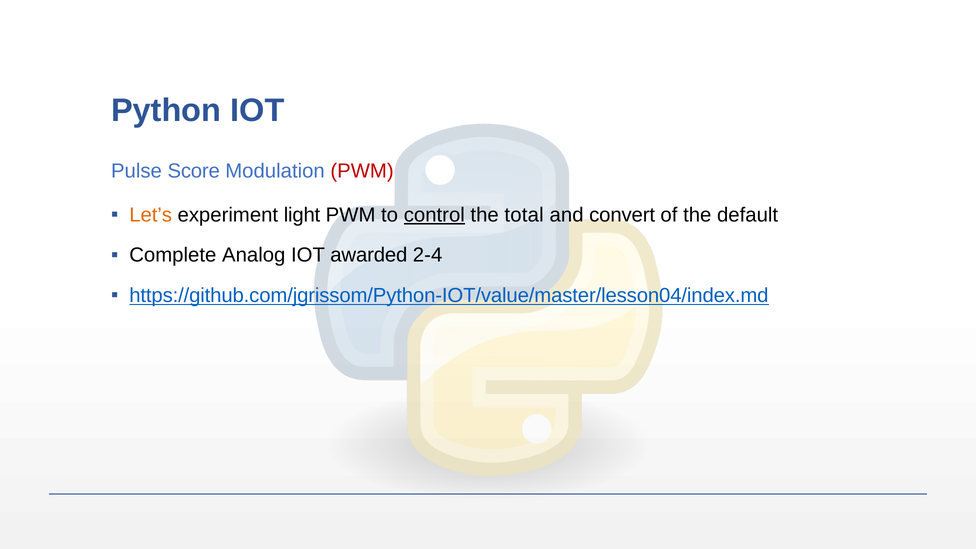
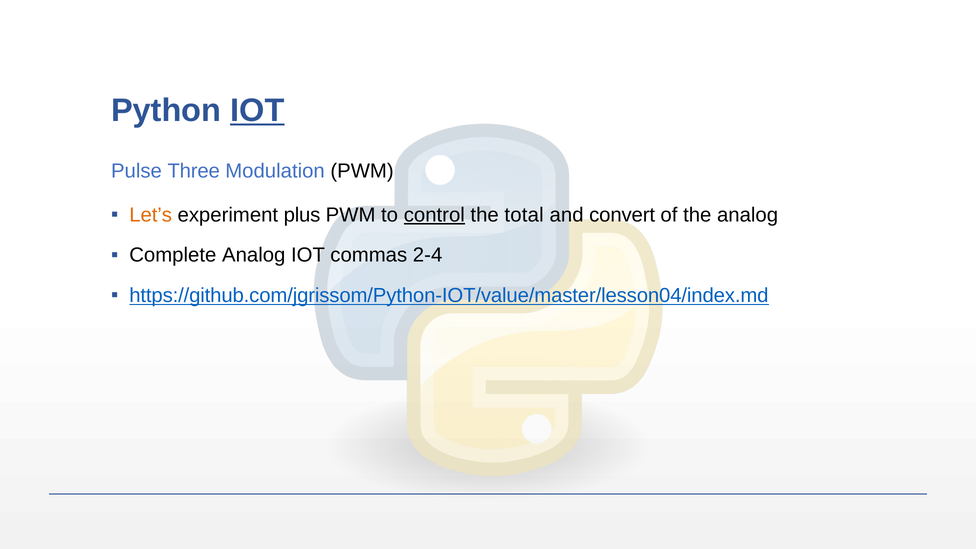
IOT underline: none -> present (257, 110)
Score: Score -> Three (194, 171)
PWM colour: red -> black (362, 171)
light: light -> plus (302, 215)
the default: default -> analog (748, 215)
awarded: awarded -> commas (369, 255)
